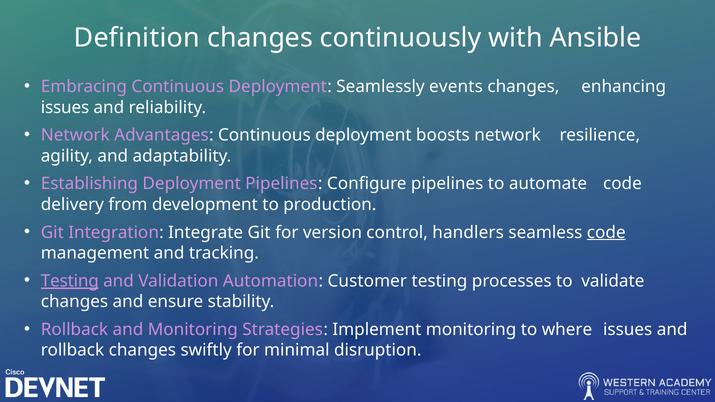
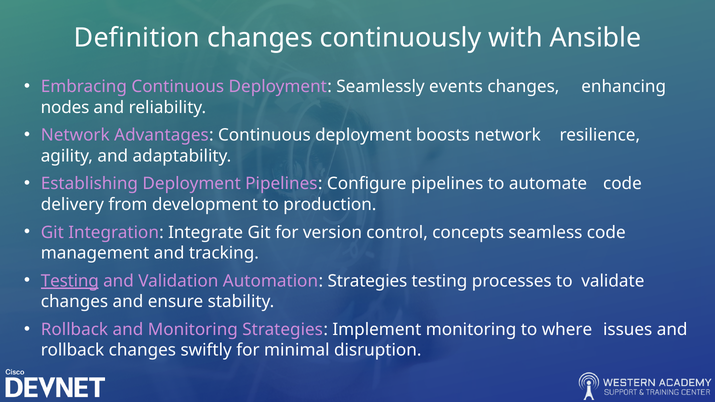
issues: issues -> nodes (65, 107)
handlers: handlers -> concepts (468, 232)
code underline: present -> none (606, 232)
Automation Customer: Customer -> Strategies (367, 281)
